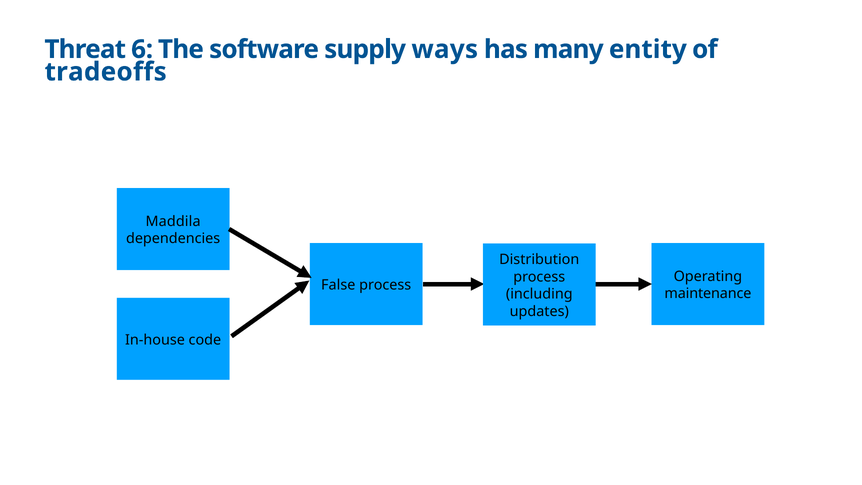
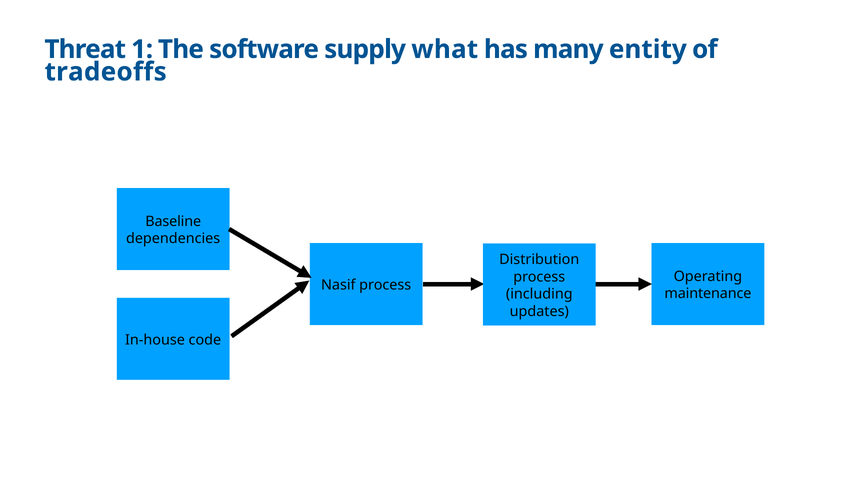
6: 6 -> 1 (142, 49)
ways: ways -> what (445, 49)
Maddila: Maddila -> Baseline (173, 221)
False: False -> Nasif (338, 285)
